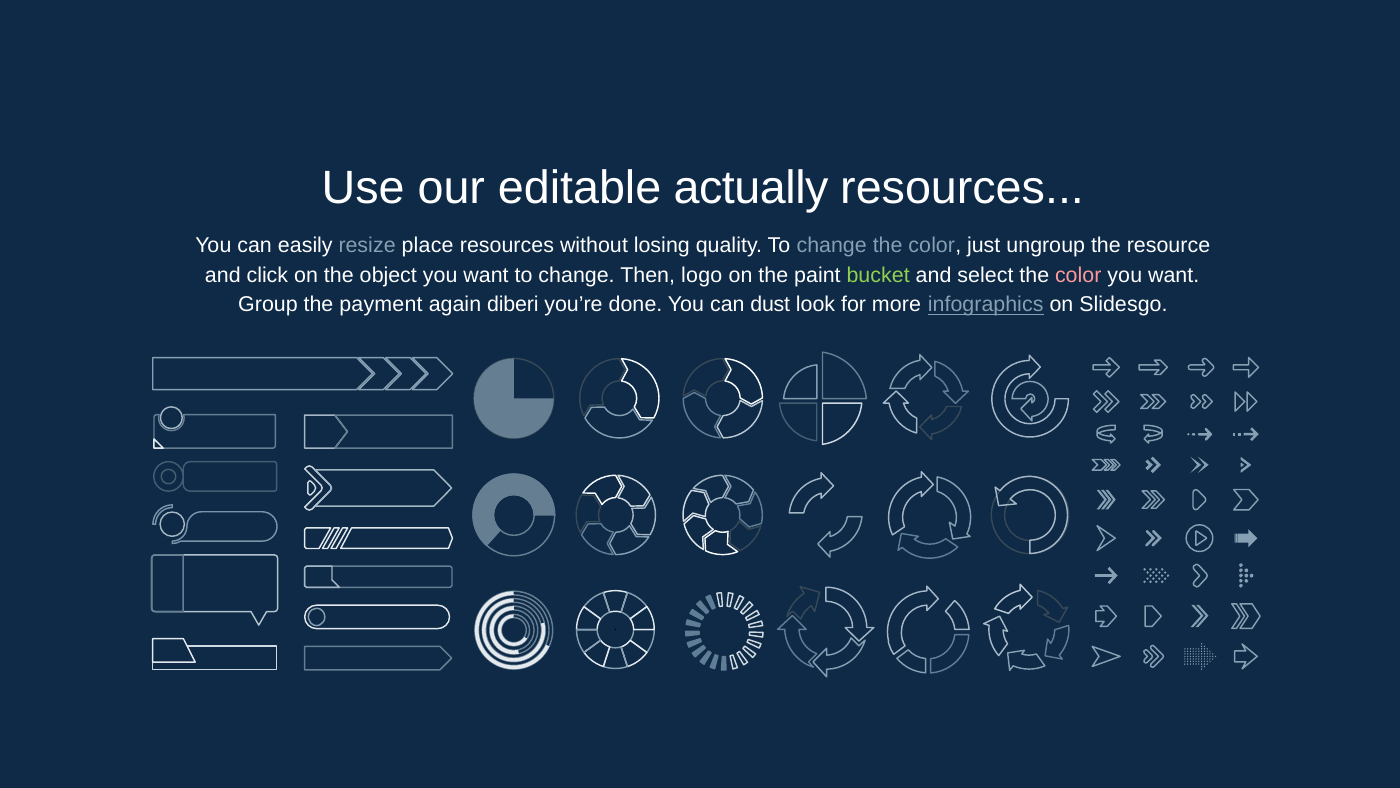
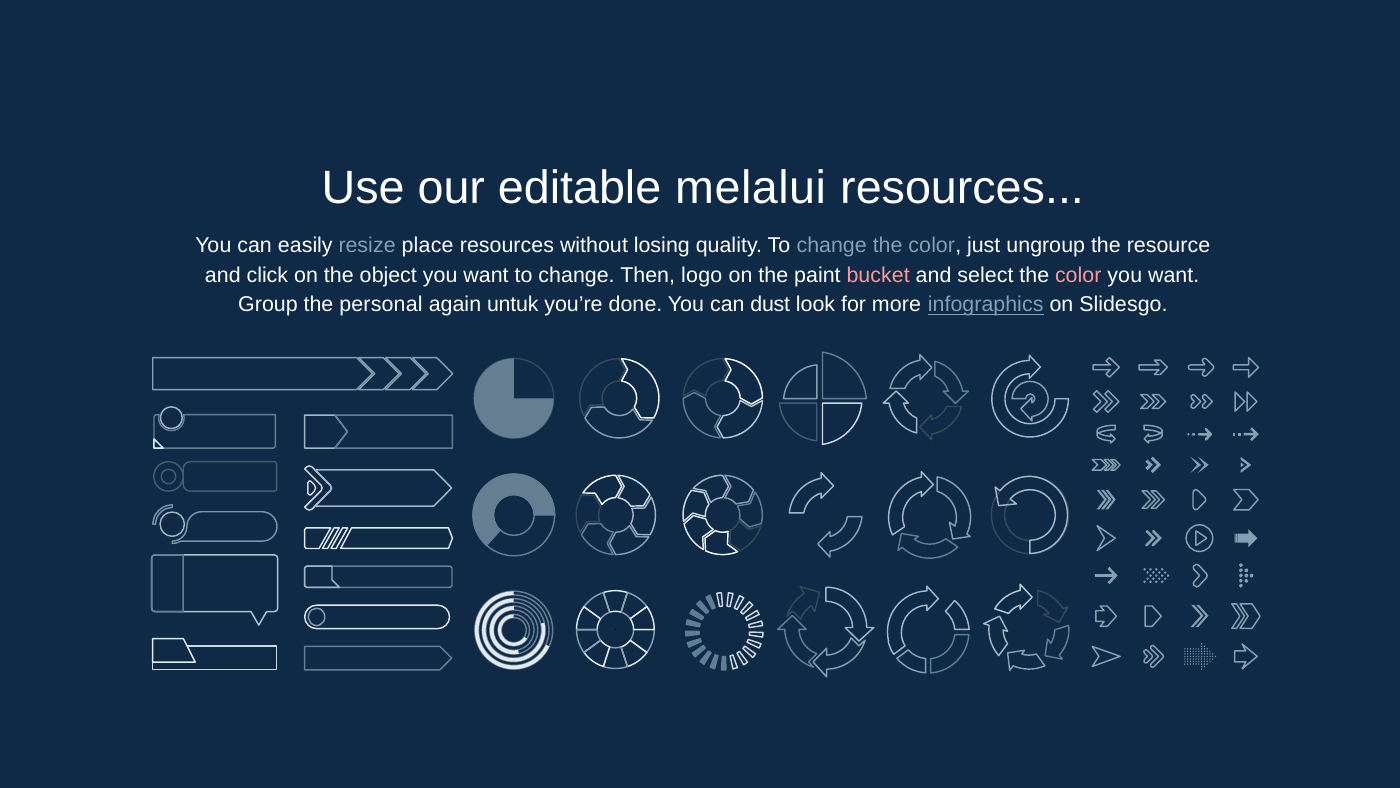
actually: actually -> melalui (751, 188)
bucket colour: light green -> pink (878, 275)
payment: payment -> personal (381, 305)
diberi: diberi -> untuk (513, 305)
